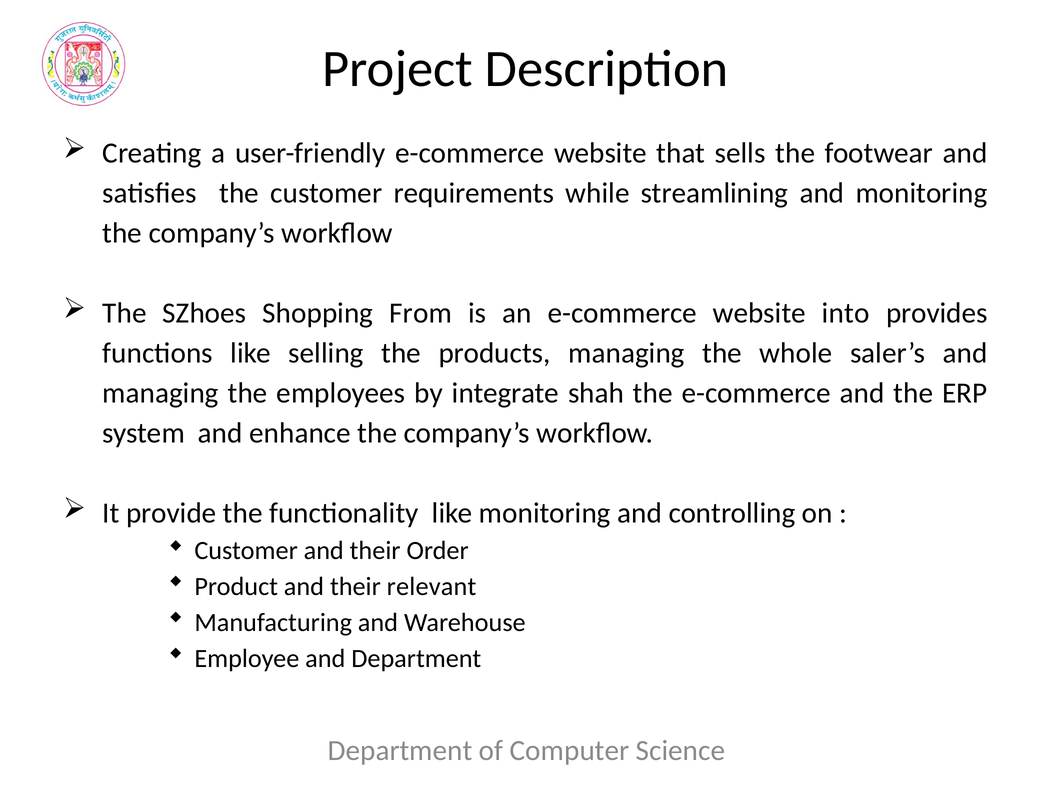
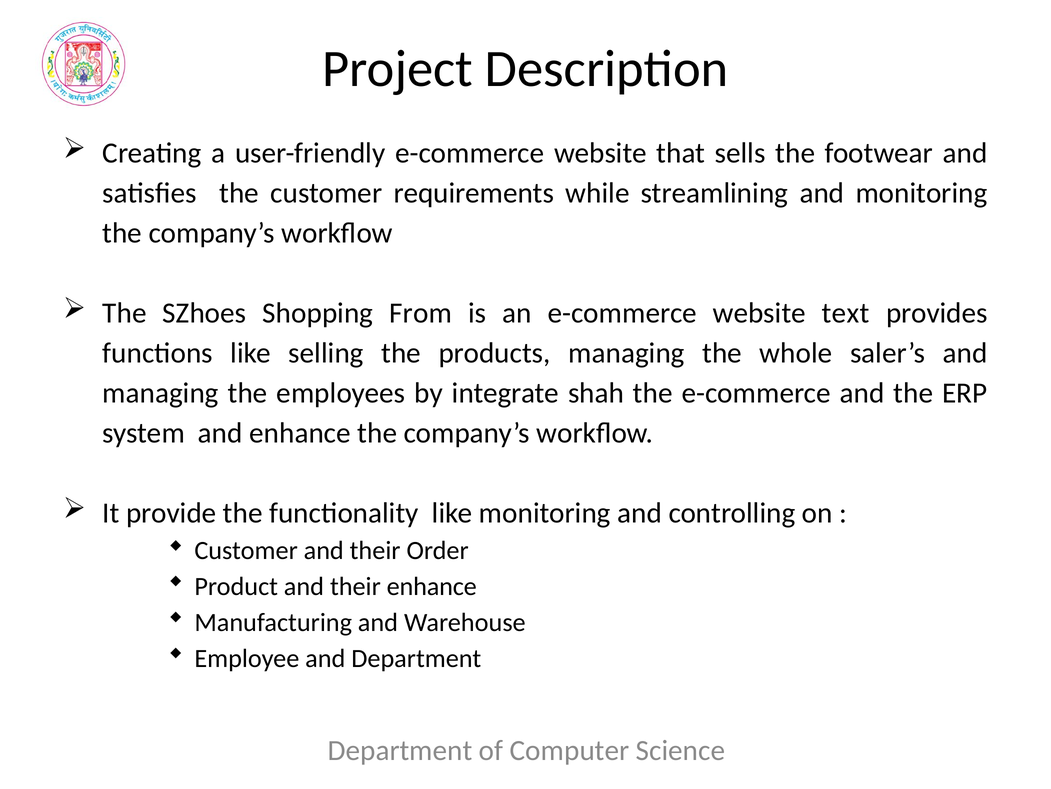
into: into -> text (846, 313)
their relevant: relevant -> enhance (432, 586)
